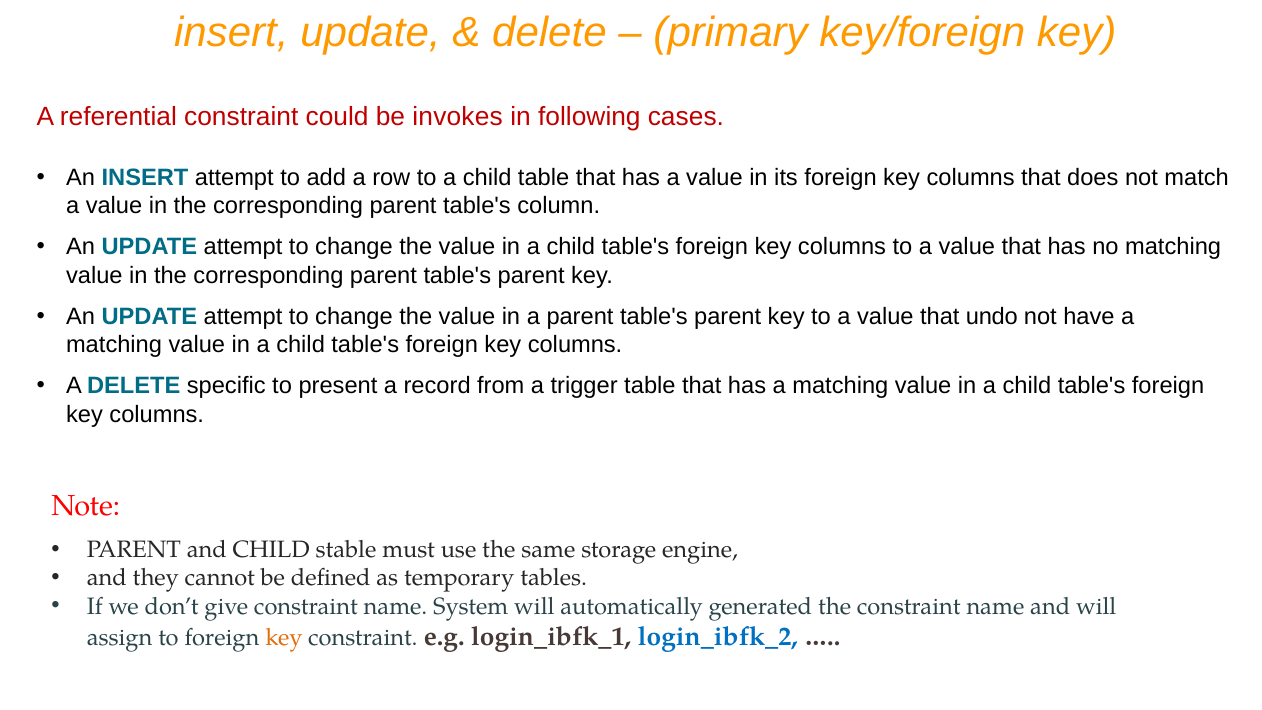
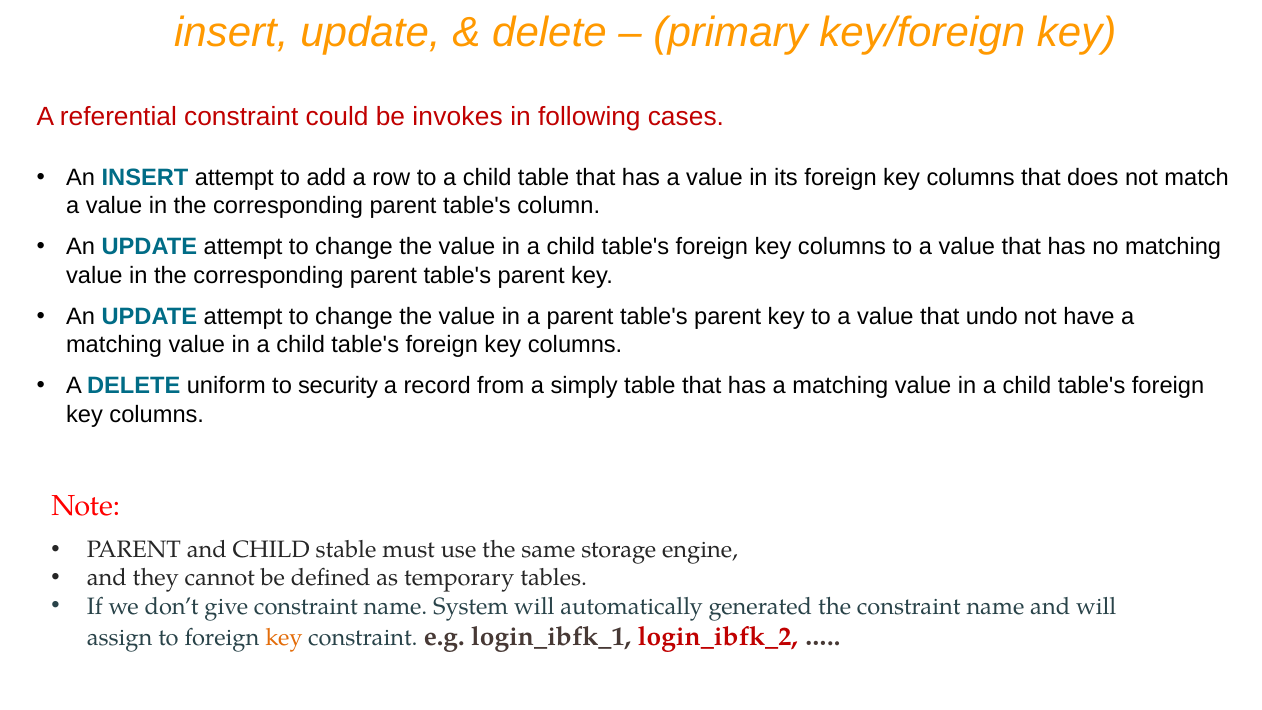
specific: specific -> uniform (226, 386)
present: present -> security (338, 386)
trigger: trigger -> simply (584, 386)
login_ibfk_2 colour: blue -> red (718, 636)
